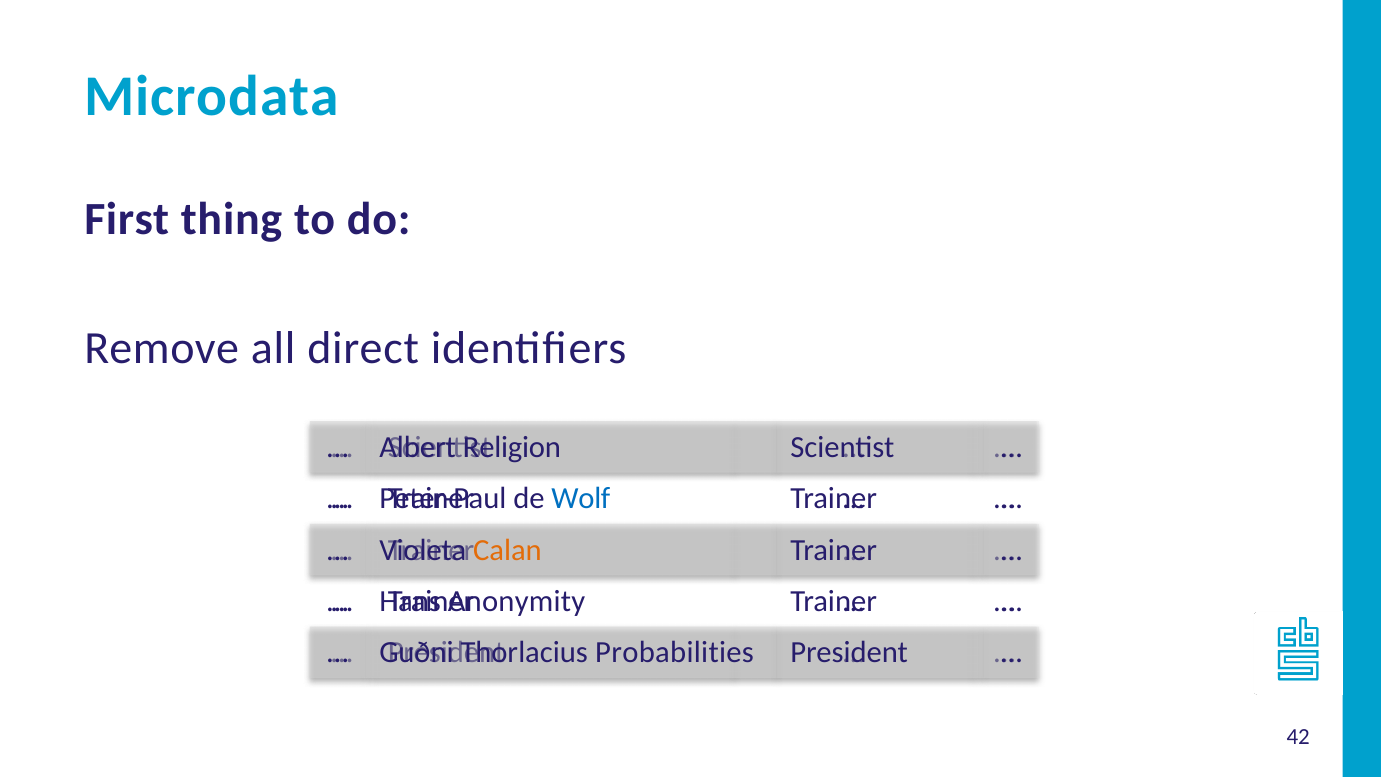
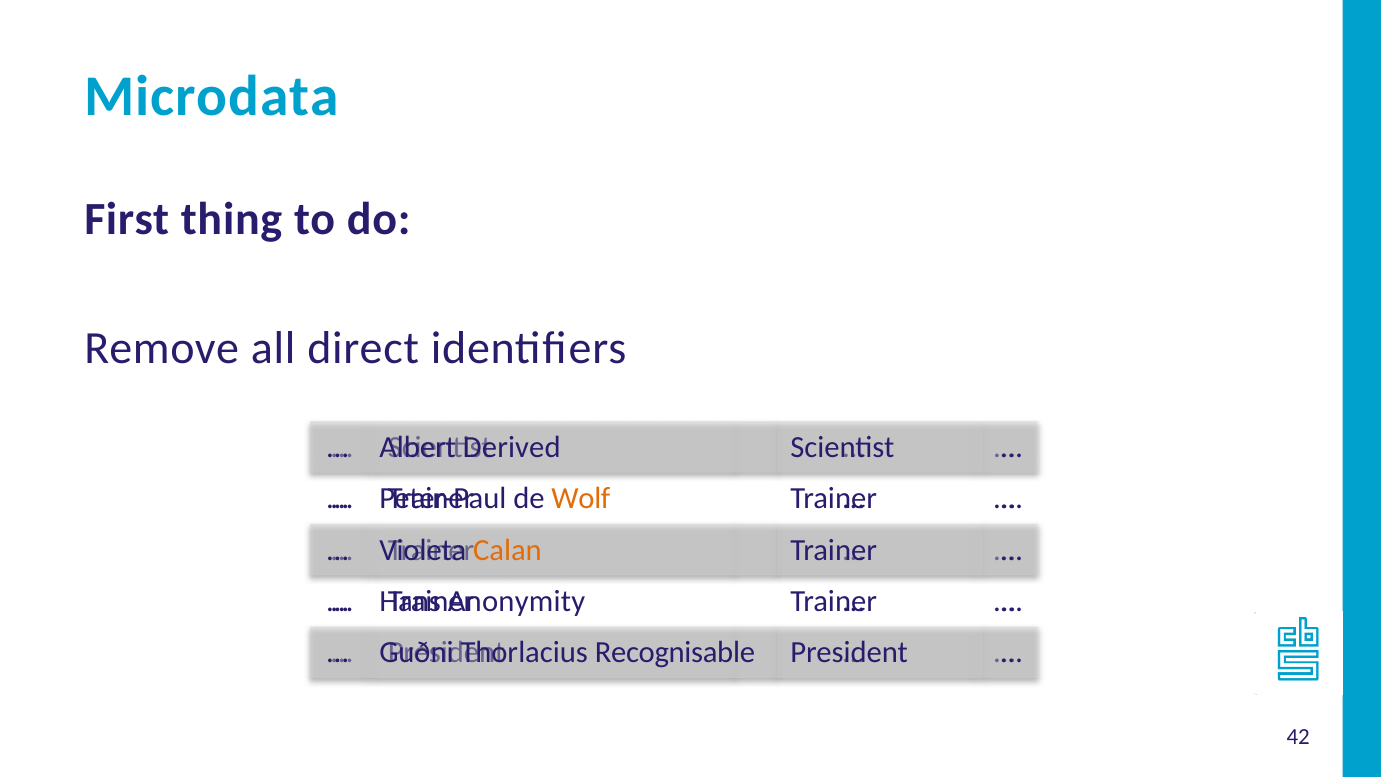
Religion: Religion -> Derived (512, 447)
Wolf colour: blue -> orange (581, 498)
Probabilities: Probabilities -> Recognisable (675, 653)
